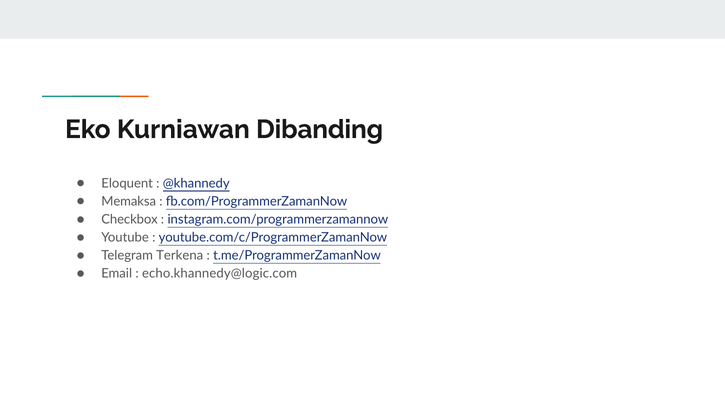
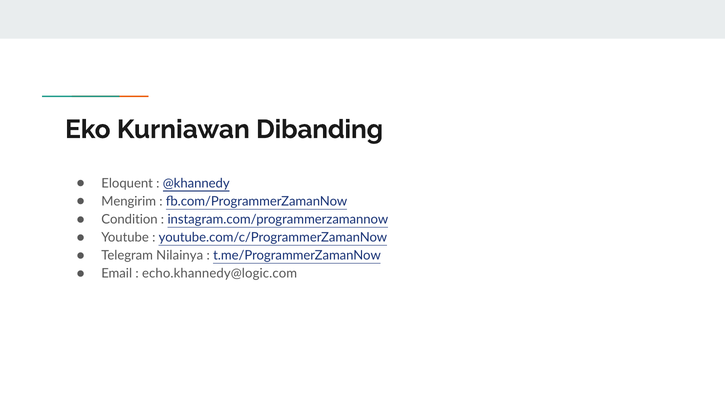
Memaksa: Memaksa -> Mengirim (129, 201)
Checkbox: Checkbox -> Condition (129, 219)
Terkena: Terkena -> Nilainya (180, 255)
